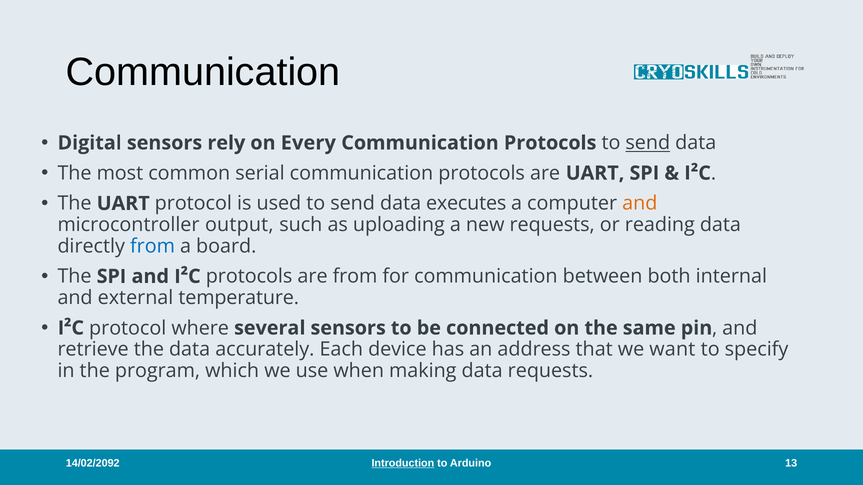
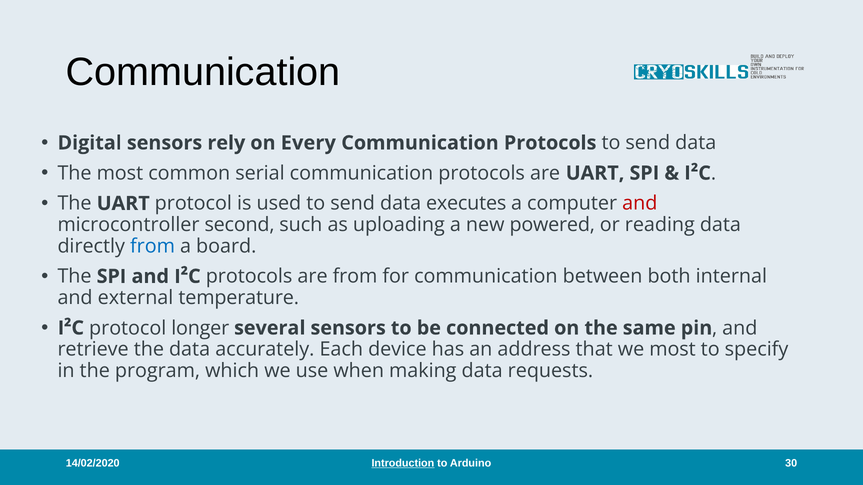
send underline: present -> none (648, 143)
and colour: orange -> red (640, 204)
output: output -> second (239, 225)
new requests: requests -> powered (552, 225)
where: where -> longer (200, 328)
we want: want -> most (673, 350)
14/02/2092: 14/02/2092 -> 14/02/2020 (93, 464)
13: 13 -> 30 (791, 464)
